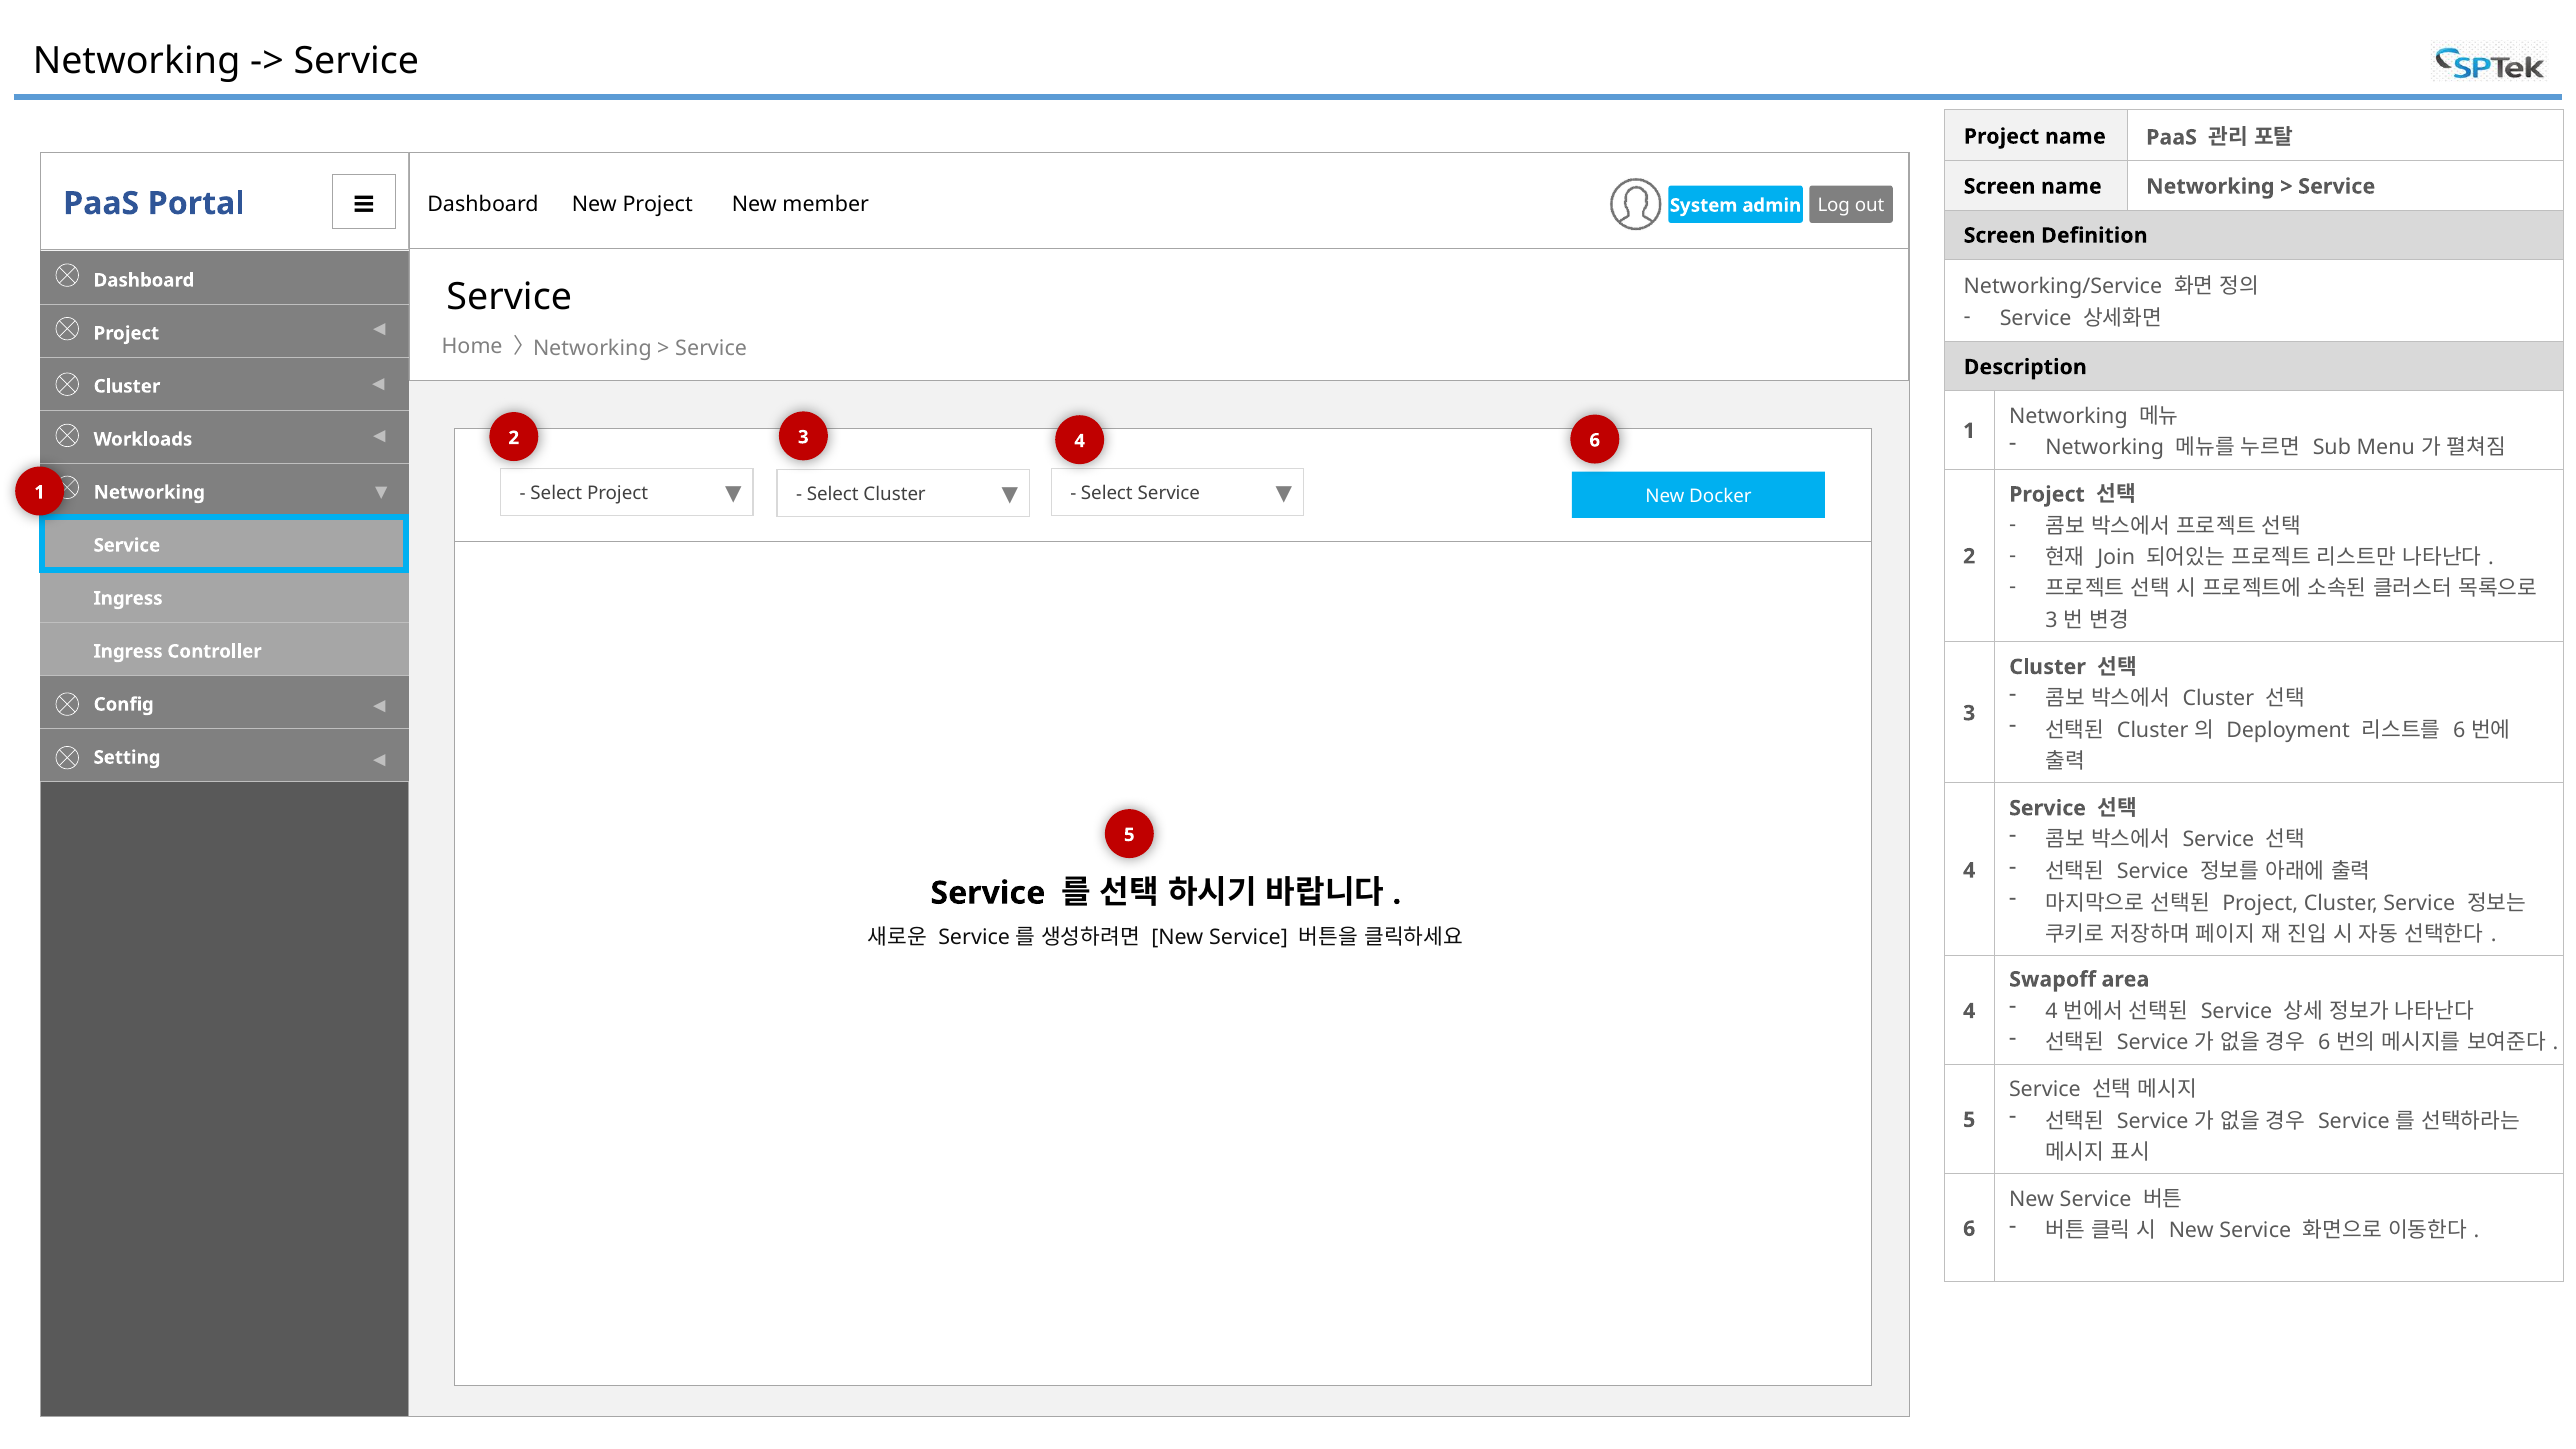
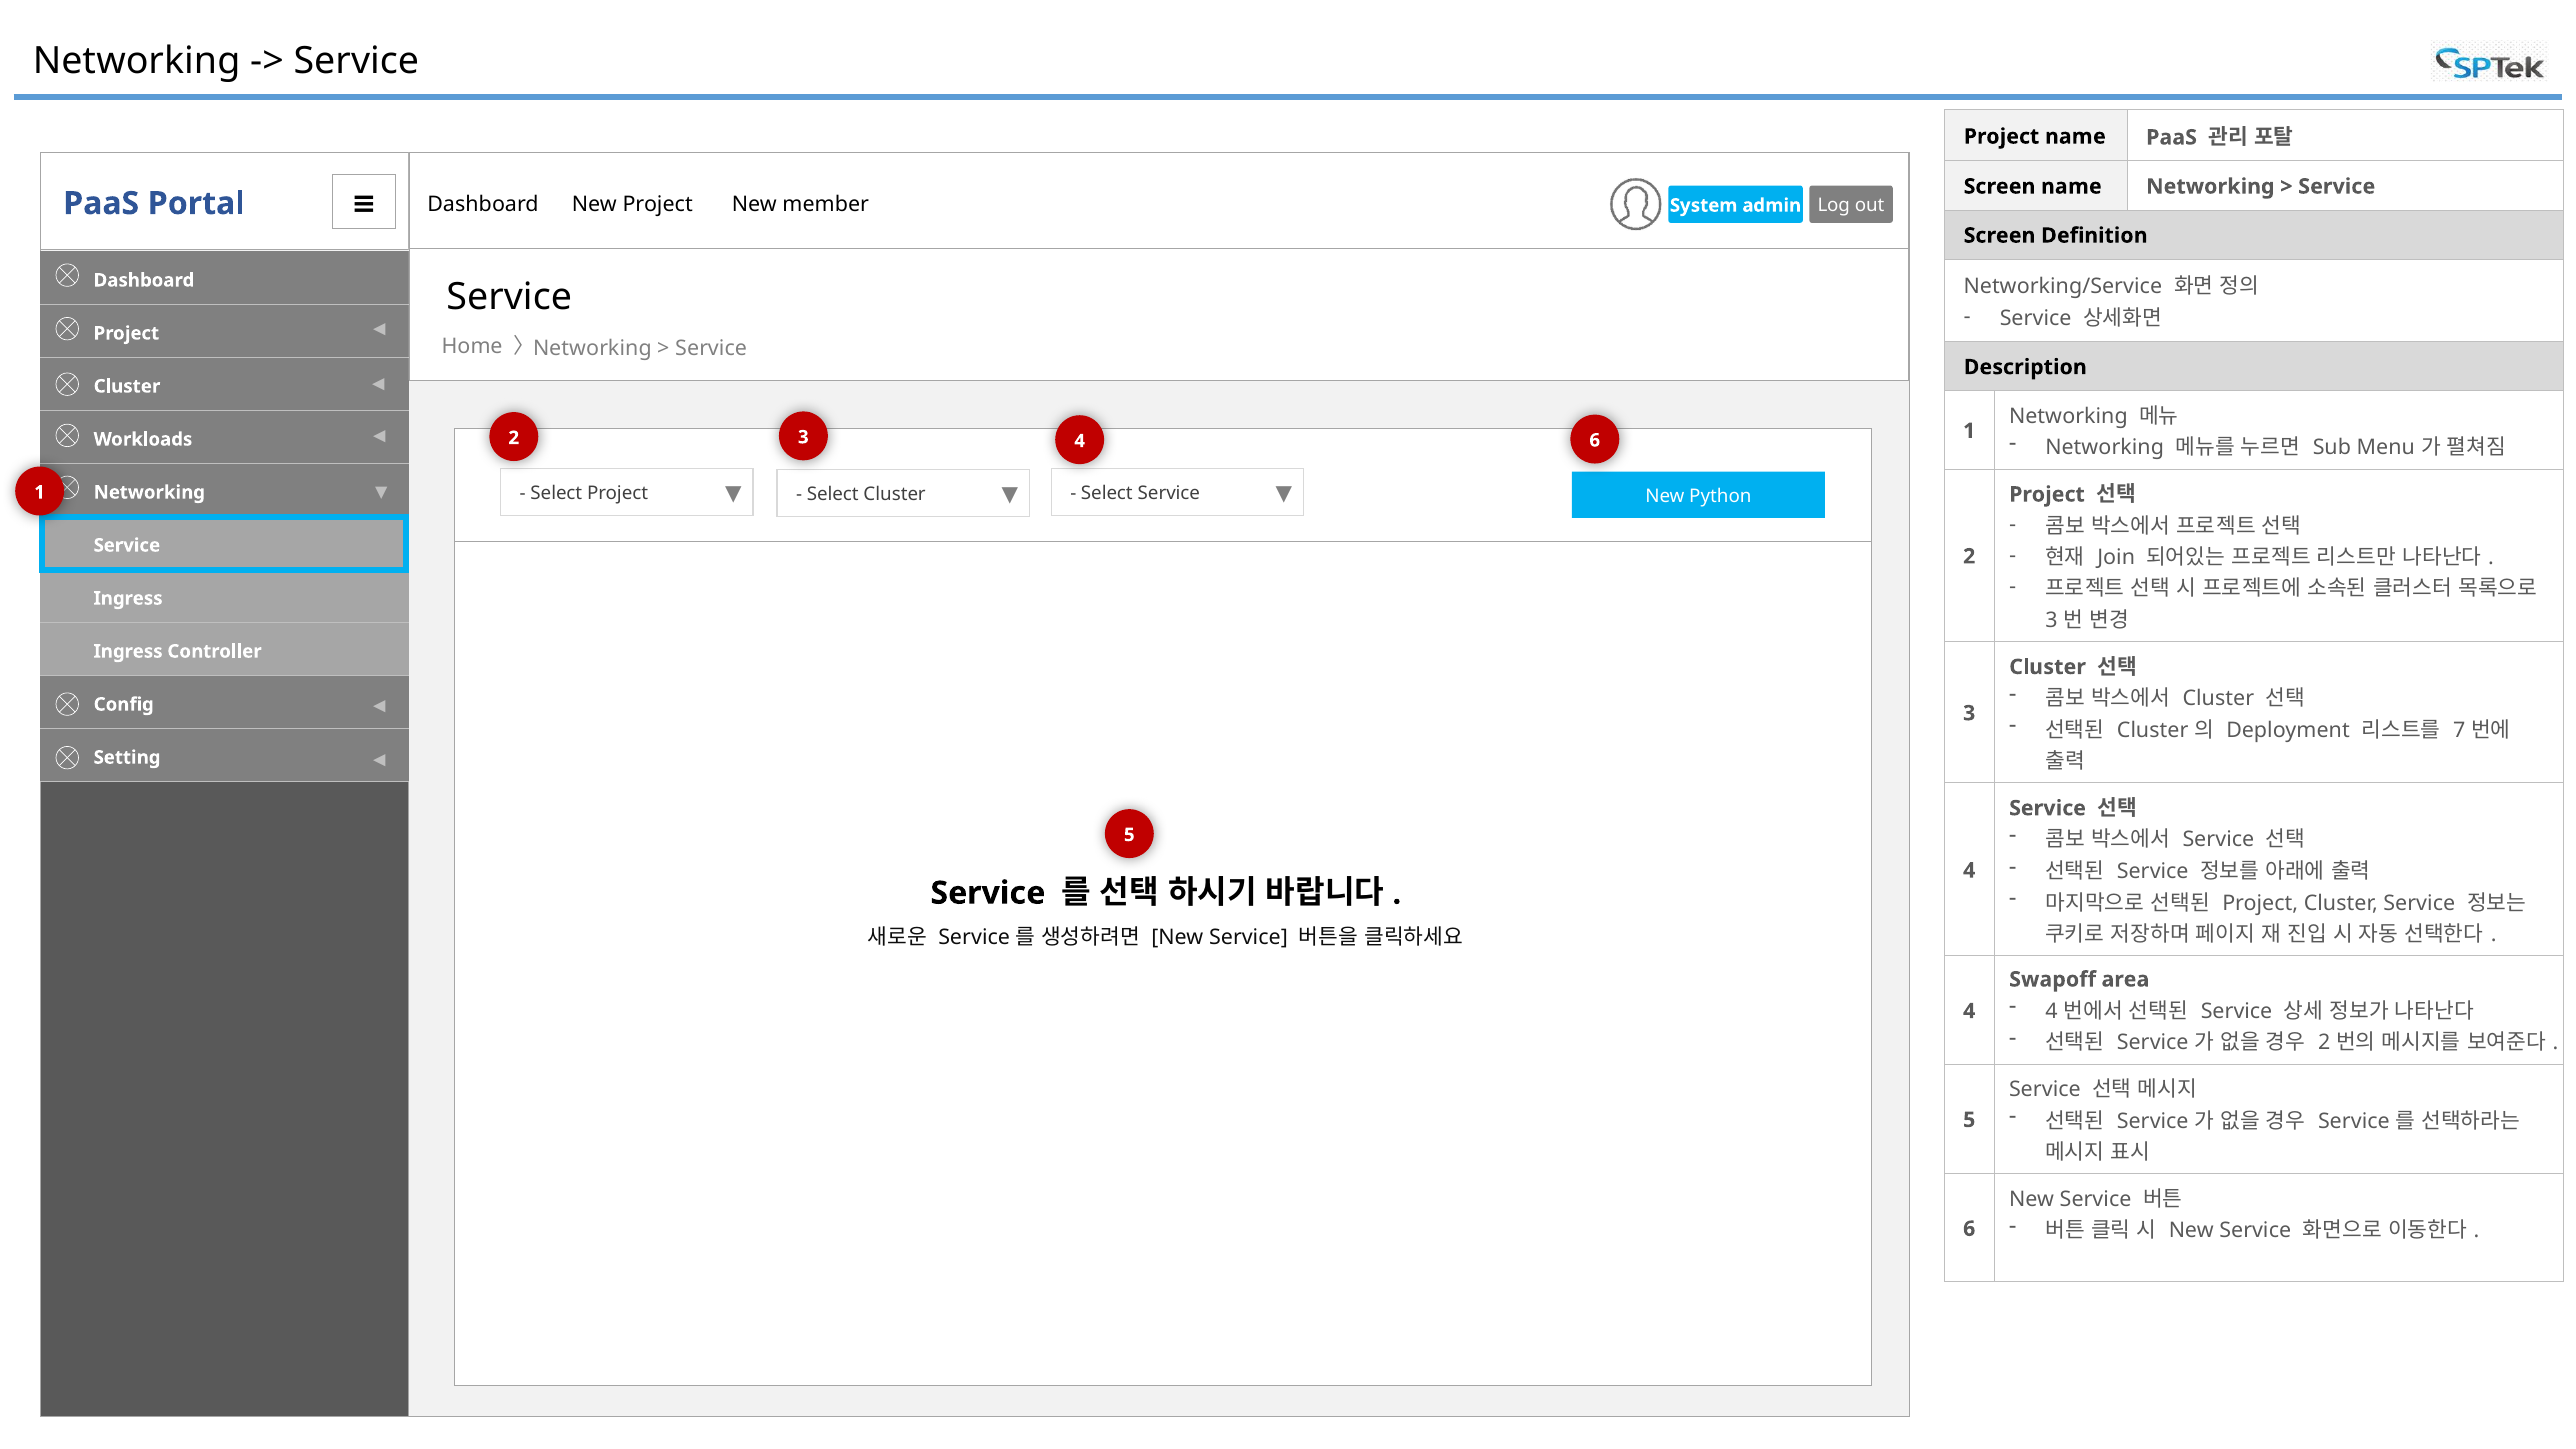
Docker: Docker -> Python (1720, 496)
6: 6 -> 7 (2459, 730)
6: 6 -> 2 (2324, 1043)
